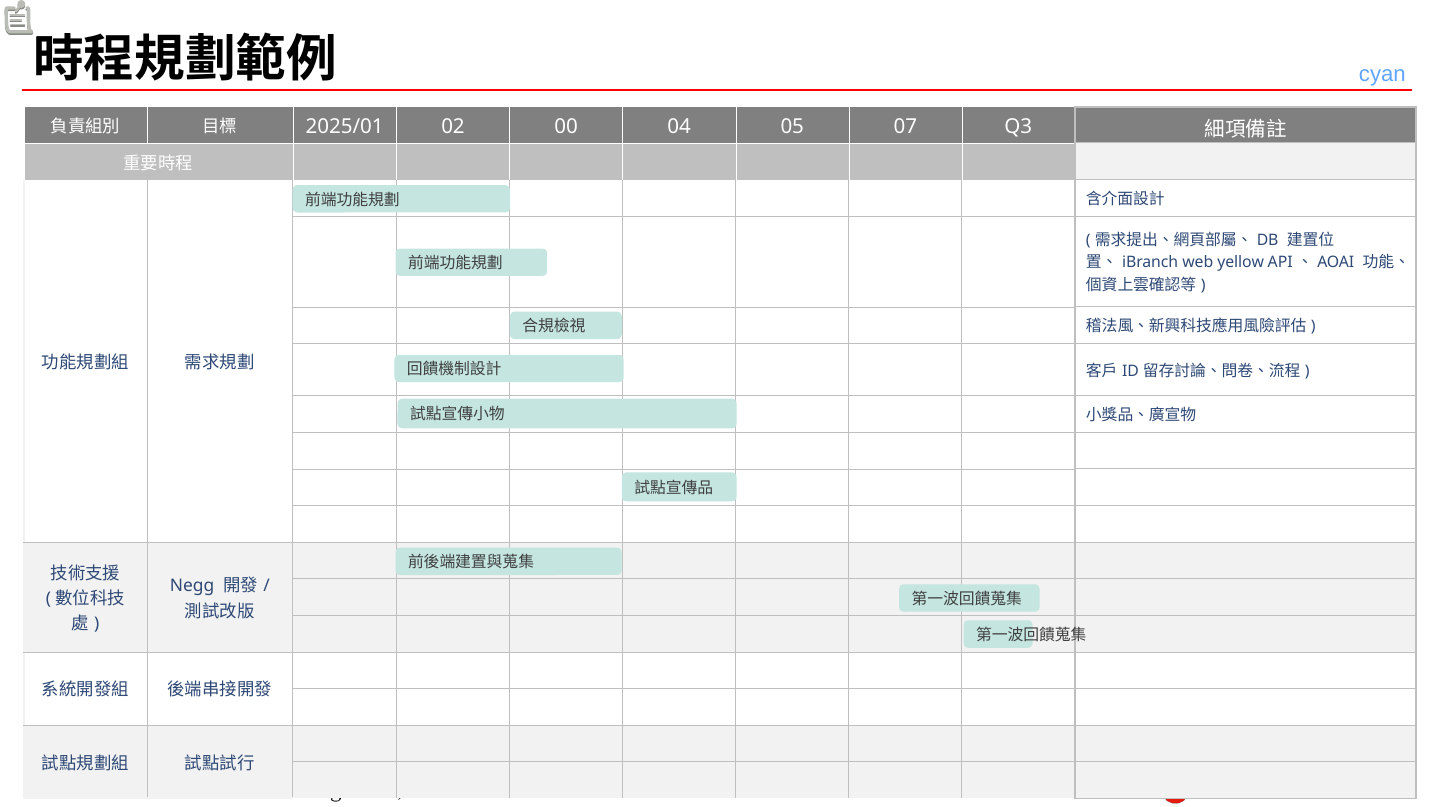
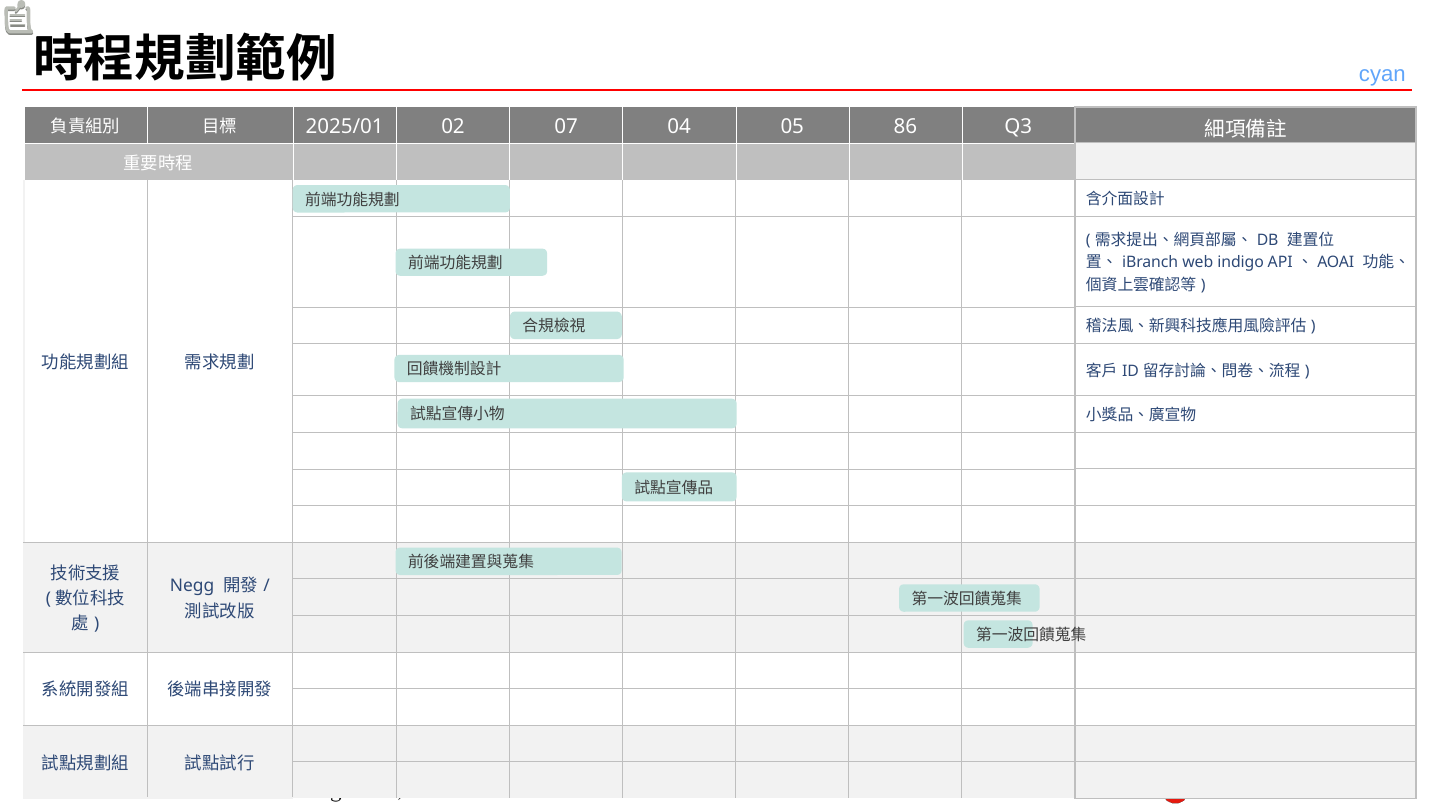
00: 00 -> 07 (566, 127)
07: 07 -> 86 (905, 127)
yellow: yellow -> indigo (1241, 263)
